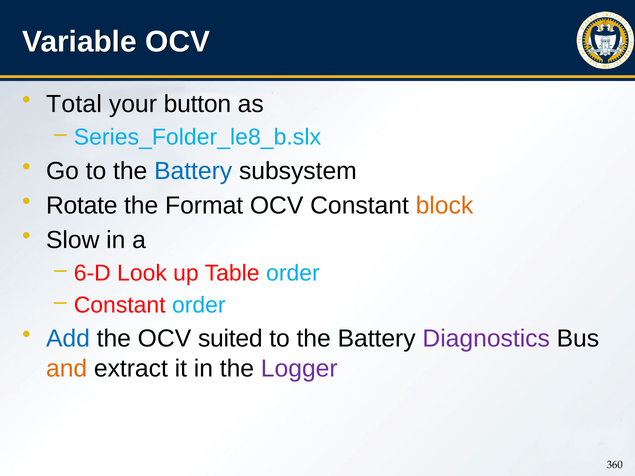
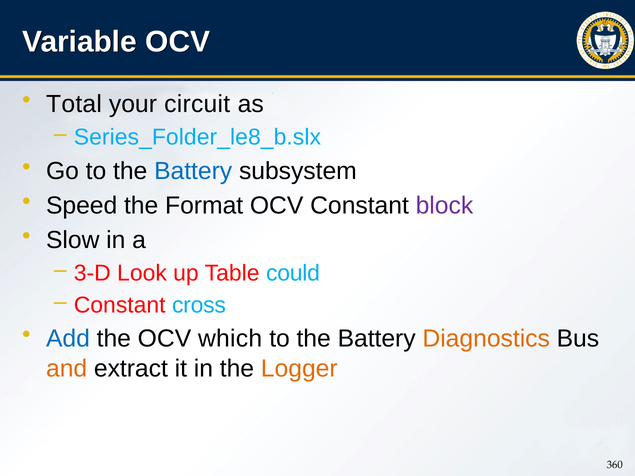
button: button -> circuit (197, 104)
Rotate: Rotate -> Speed (82, 206)
block colour: orange -> purple (444, 206)
6-D: 6-D -> 3-D (92, 273)
Table order: order -> could (293, 273)
Constant order: order -> cross (199, 305)
suited: suited -> which (230, 339)
Diagnostics colour: purple -> orange (486, 339)
Logger colour: purple -> orange (299, 369)
